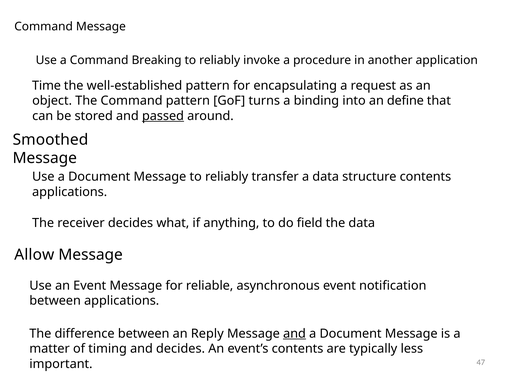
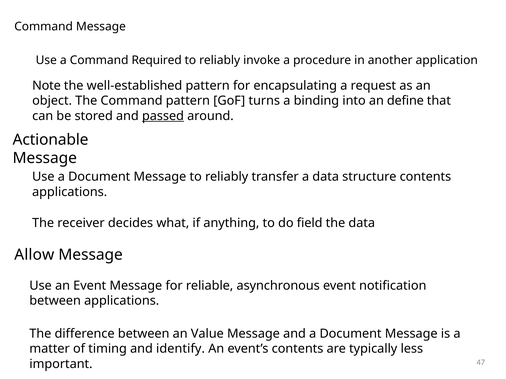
Breaking: Breaking -> Required (157, 60)
Time: Time -> Note (47, 86)
Smoothed: Smoothed -> Actionable (51, 140)
Reply: Reply -> Value (207, 334)
and underline: present -> none (295, 334)
and decides: decides -> identify (181, 349)
